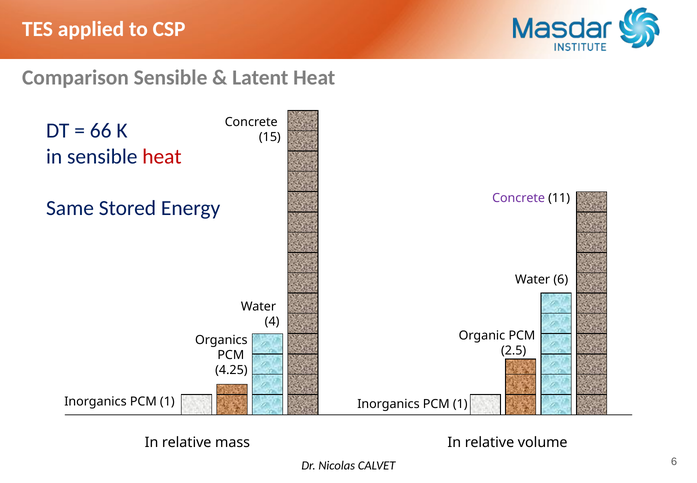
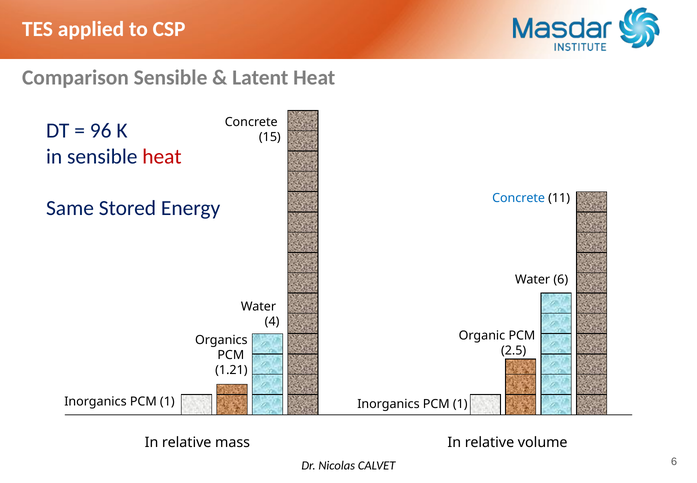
66: 66 -> 96 (101, 131)
Concrete colour: purple -> blue (519, 198)
4.25: 4.25 -> 1.21 (231, 370)
